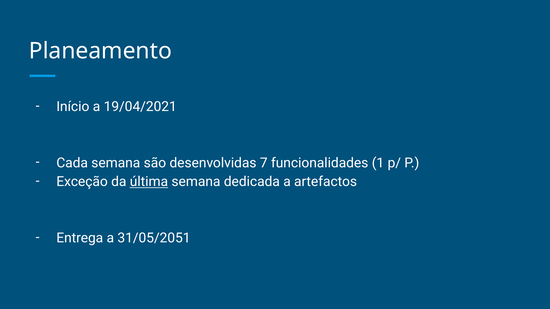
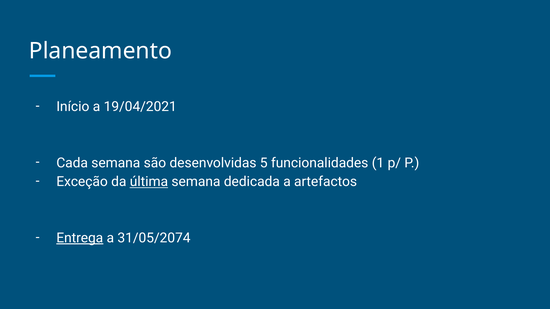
7: 7 -> 5 (264, 163)
Entrega underline: none -> present (80, 238)
31/05/2051: 31/05/2051 -> 31/05/2074 (154, 238)
